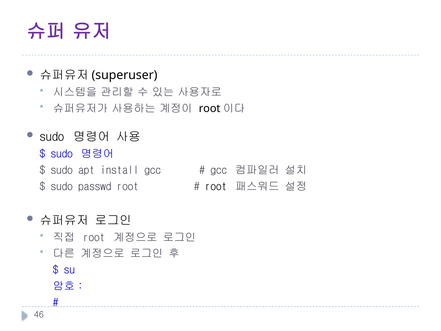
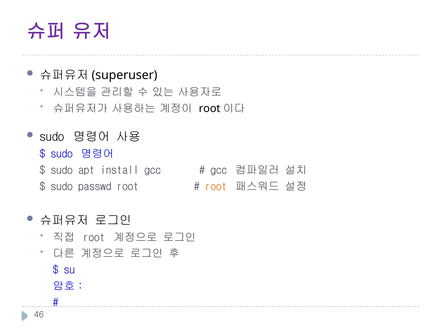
root colour: black -> orange (216, 186)
